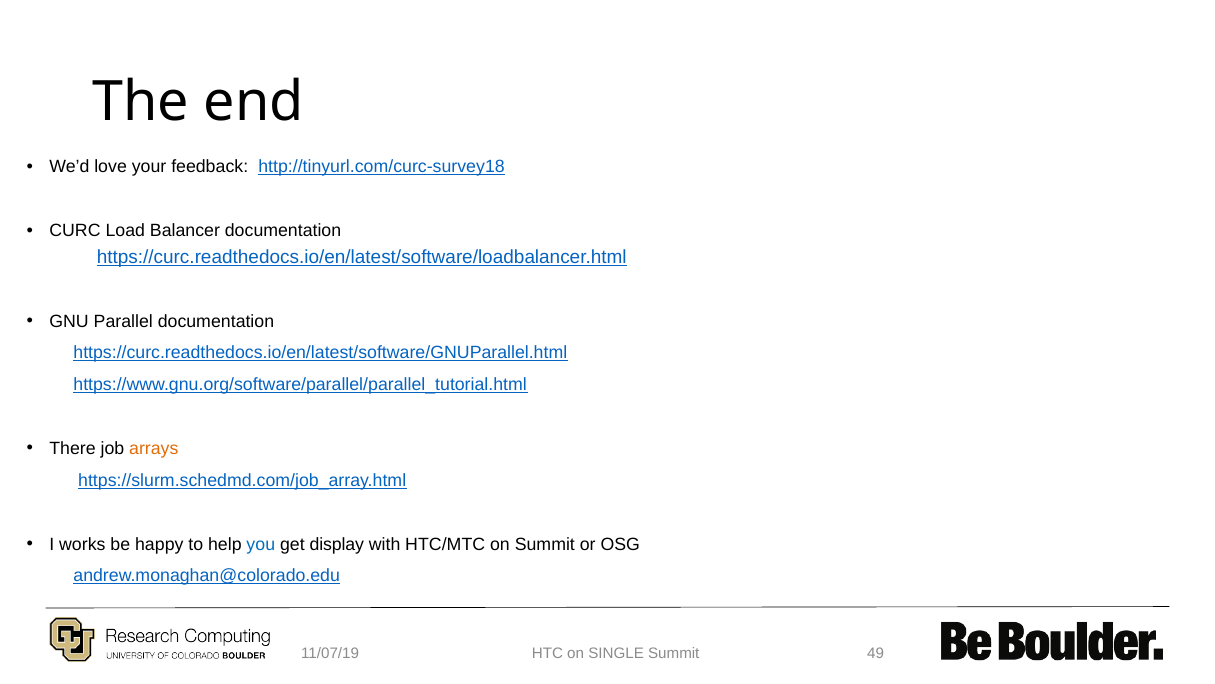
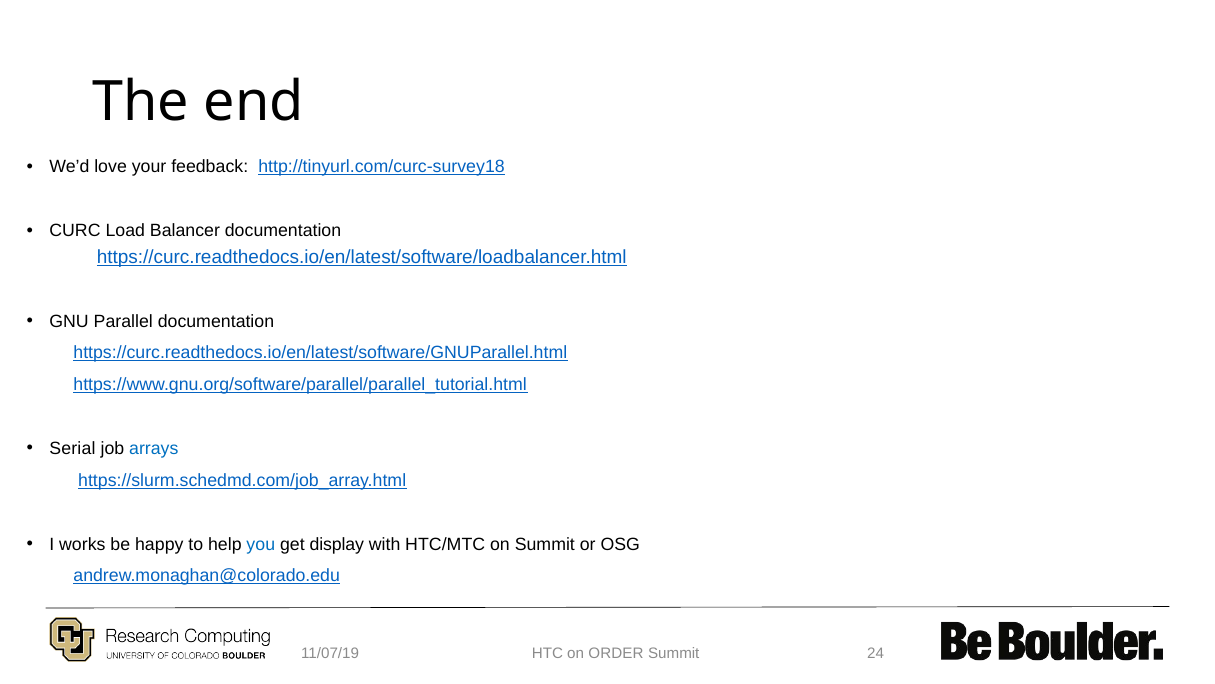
There: There -> Serial (72, 448)
arrays colour: orange -> blue (154, 448)
SINGLE: SINGLE -> ORDER (616, 653)
49: 49 -> 24 (876, 653)
